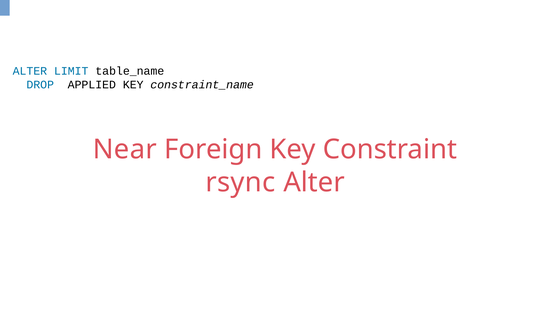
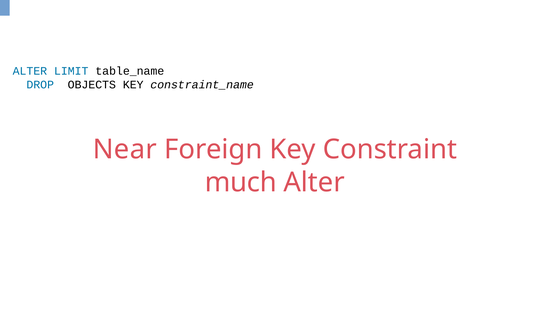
APPLIED: APPLIED -> OBJECTS (92, 85)
rsync: rsync -> much (241, 182)
